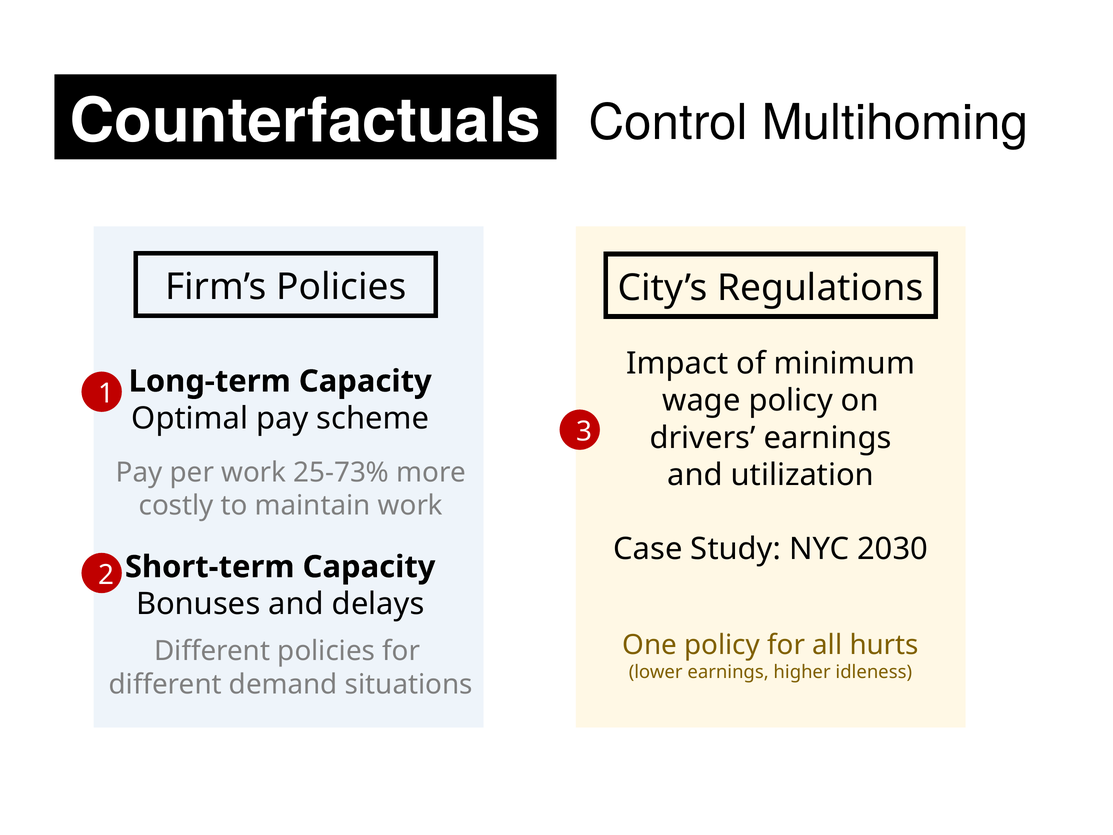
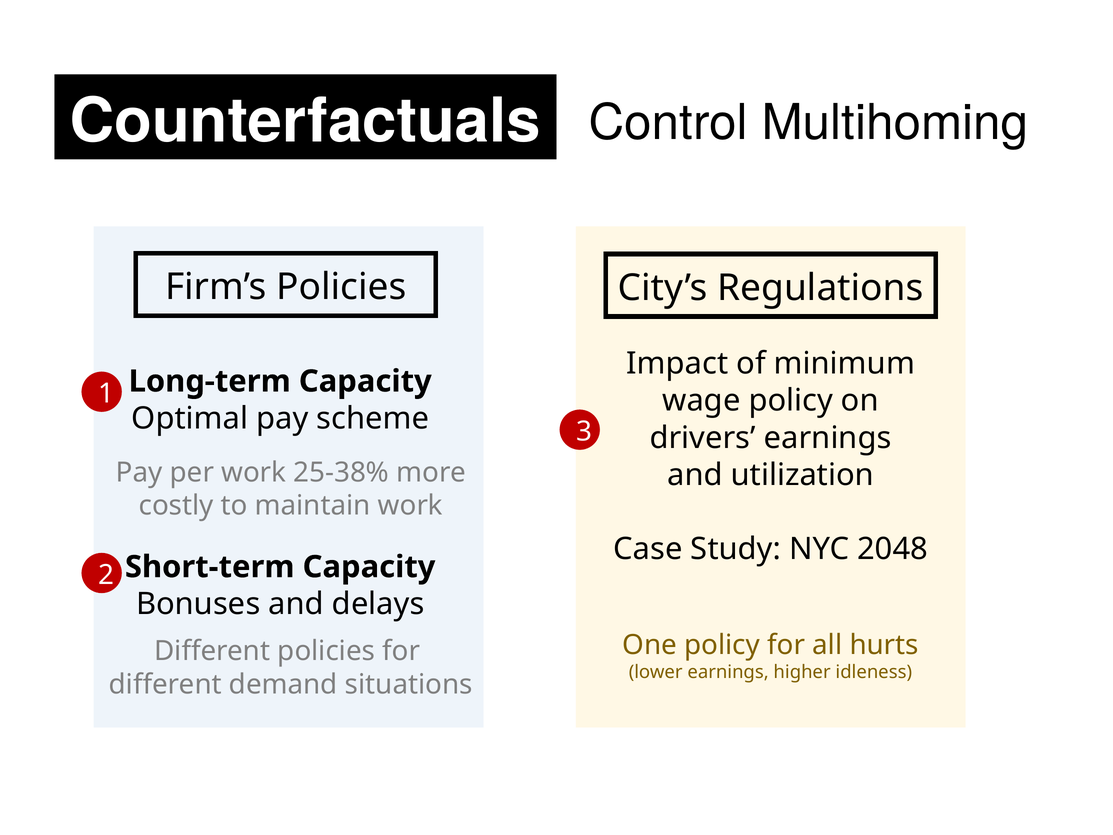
25-73%: 25-73% -> 25-38% (341, 472)
2030: 2030 -> 2048 (893, 549)
